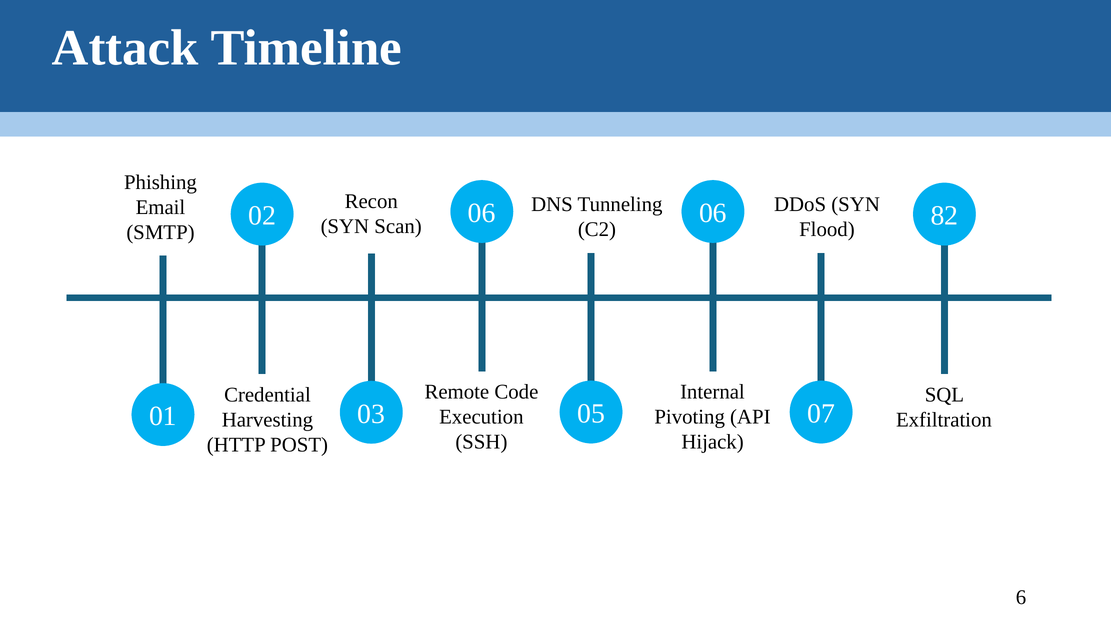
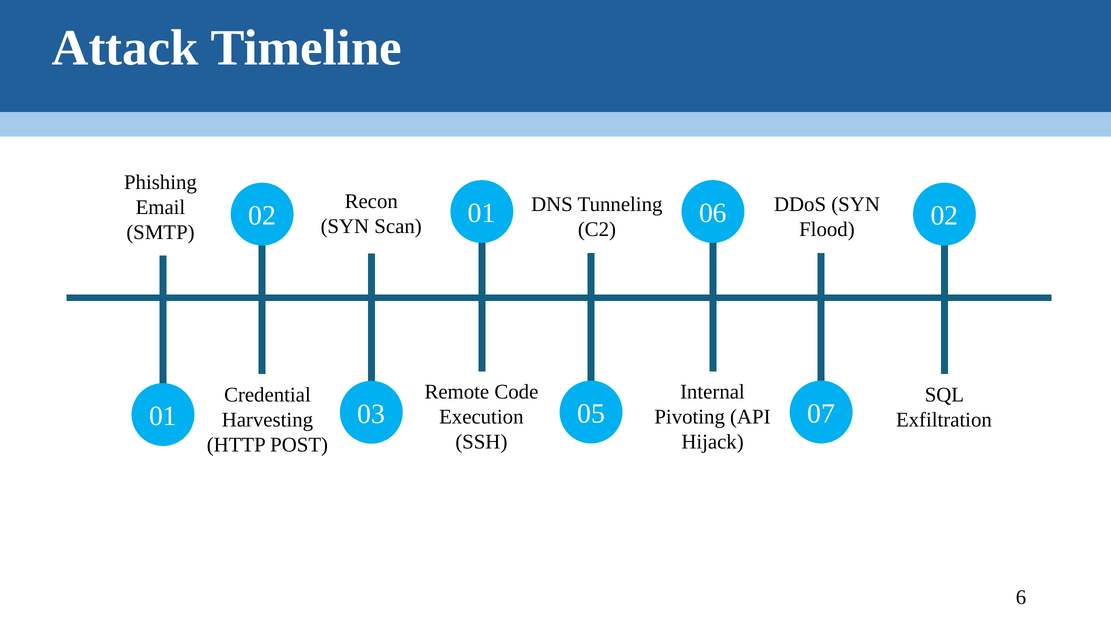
Scan 06: 06 -> 01 (482, 213)
Flood 82: 82 -> 02 (944, 216)
